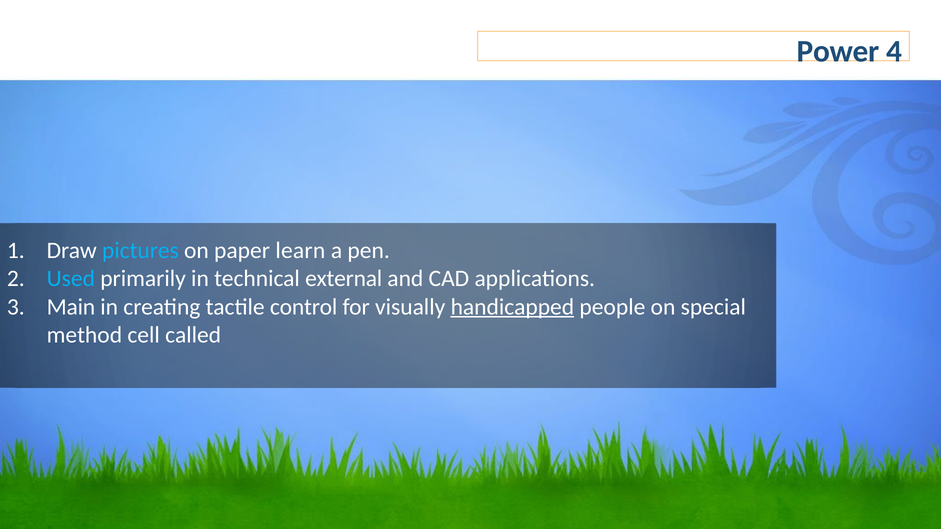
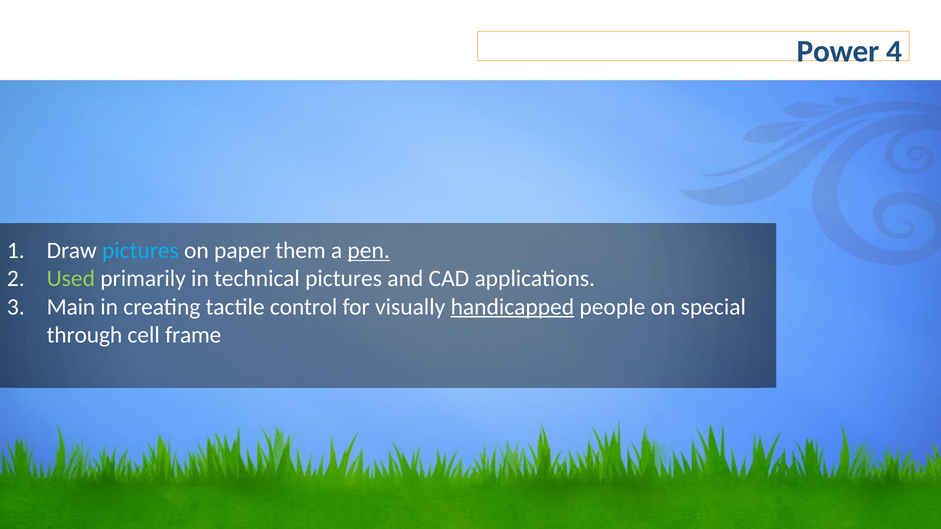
learn: learn -> them (301, 251)
pen underline: none -> present (369, 251)
Used colour: light blue -> light green (71, 279)
technical external: external -> pictures (344, 279)
method: method -> through (84, 335)
called: called -> frame (193, 335)
